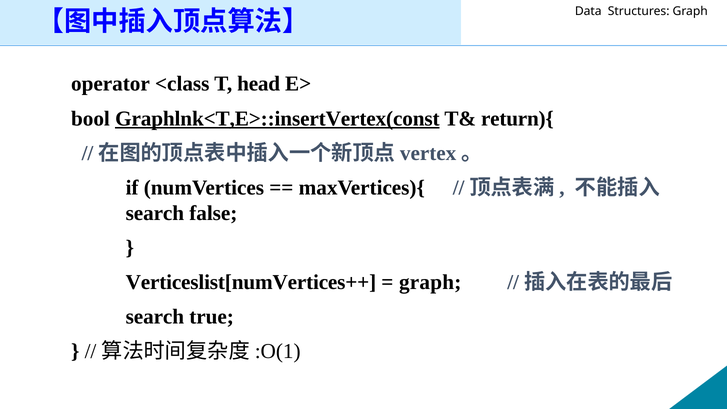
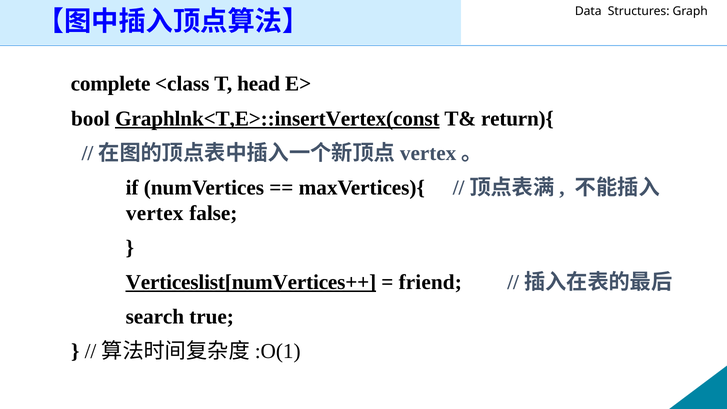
operator: operator -> complete (111, 84)
search: search -> vertex (155, 213)
Verticeslist[numVertices++ underline: none -> present (251, 282)
graph: graph -> friend (430, 282)
